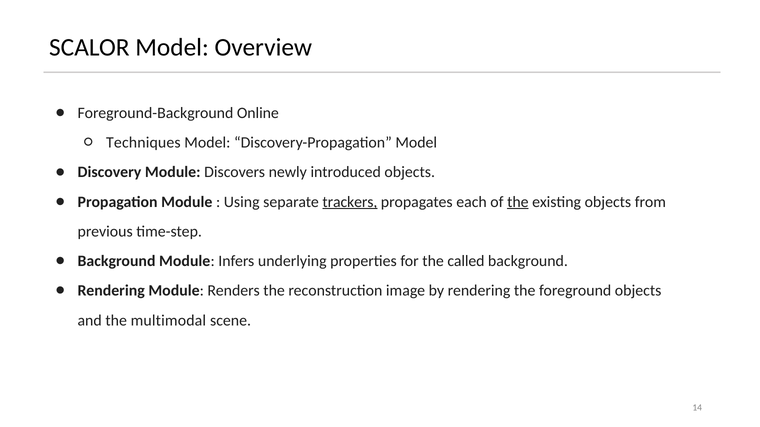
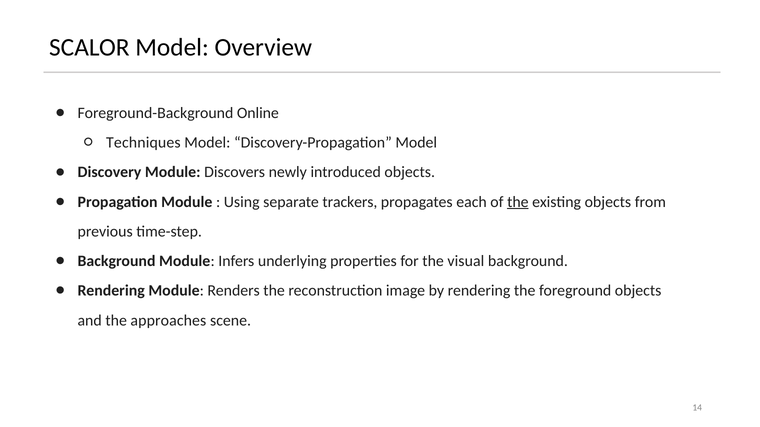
trackers underline: present -> none (350, 202)
called: called -> visual (466, 261)
multimodal: multimodal -> approaches (168, 321)
